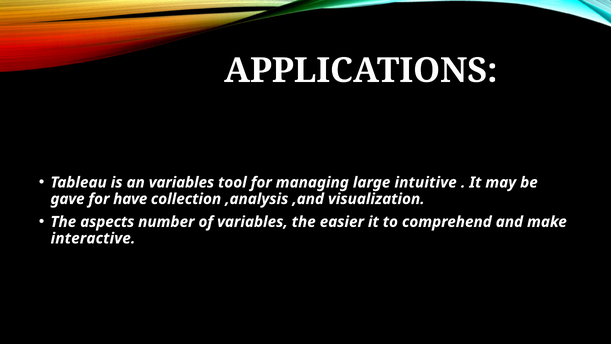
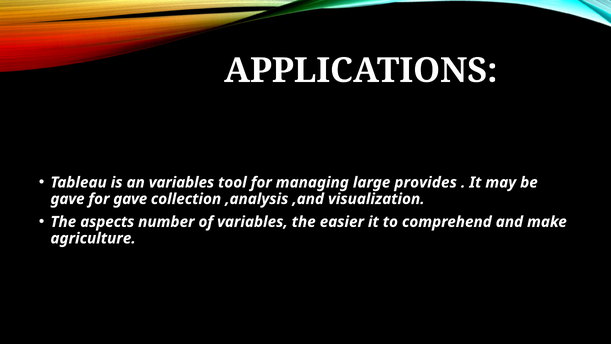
intuitive: intuitive -> provides (426, 182)
for have: have -> gave (130, 199)
interactive: interactive -> agriculture (93, 238)
